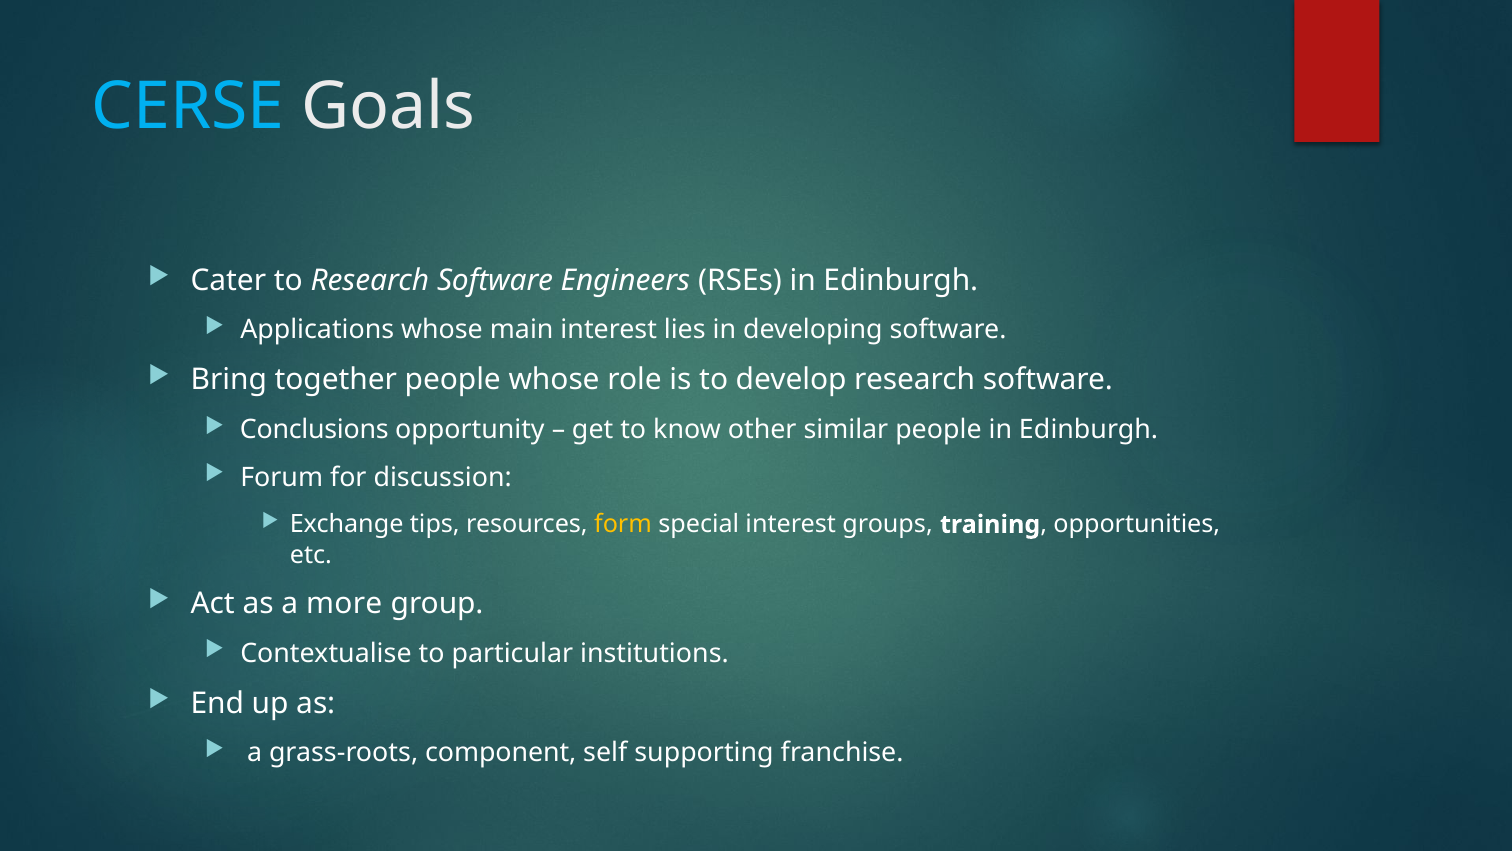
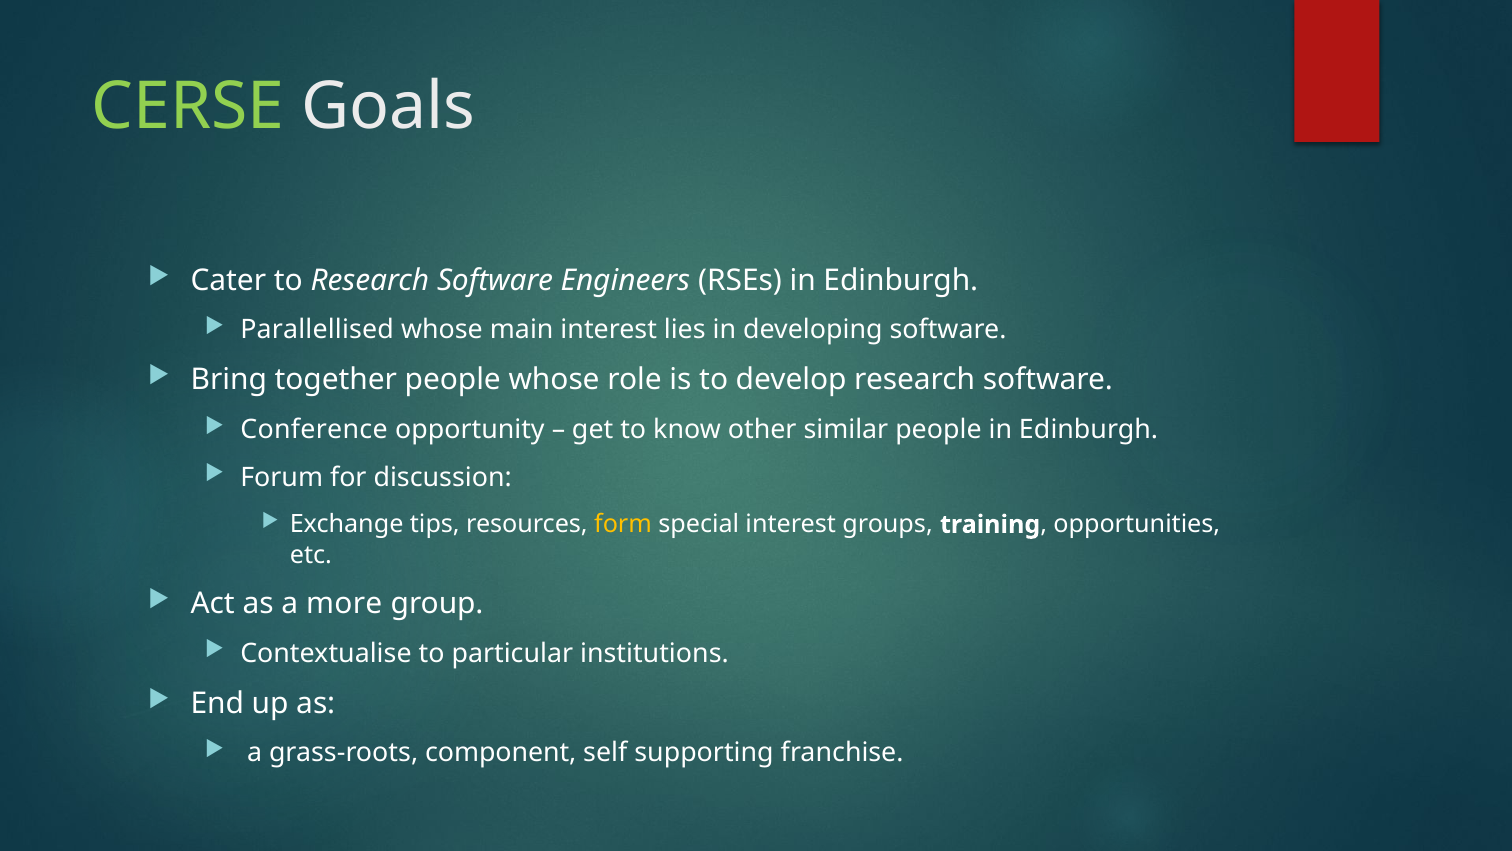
CERSE colour: light blue -> light green (188, 106)
Applications: Applications -> Parallellised (317, 330)
Conclusions: Conclusions -> Conference (314, 429)
